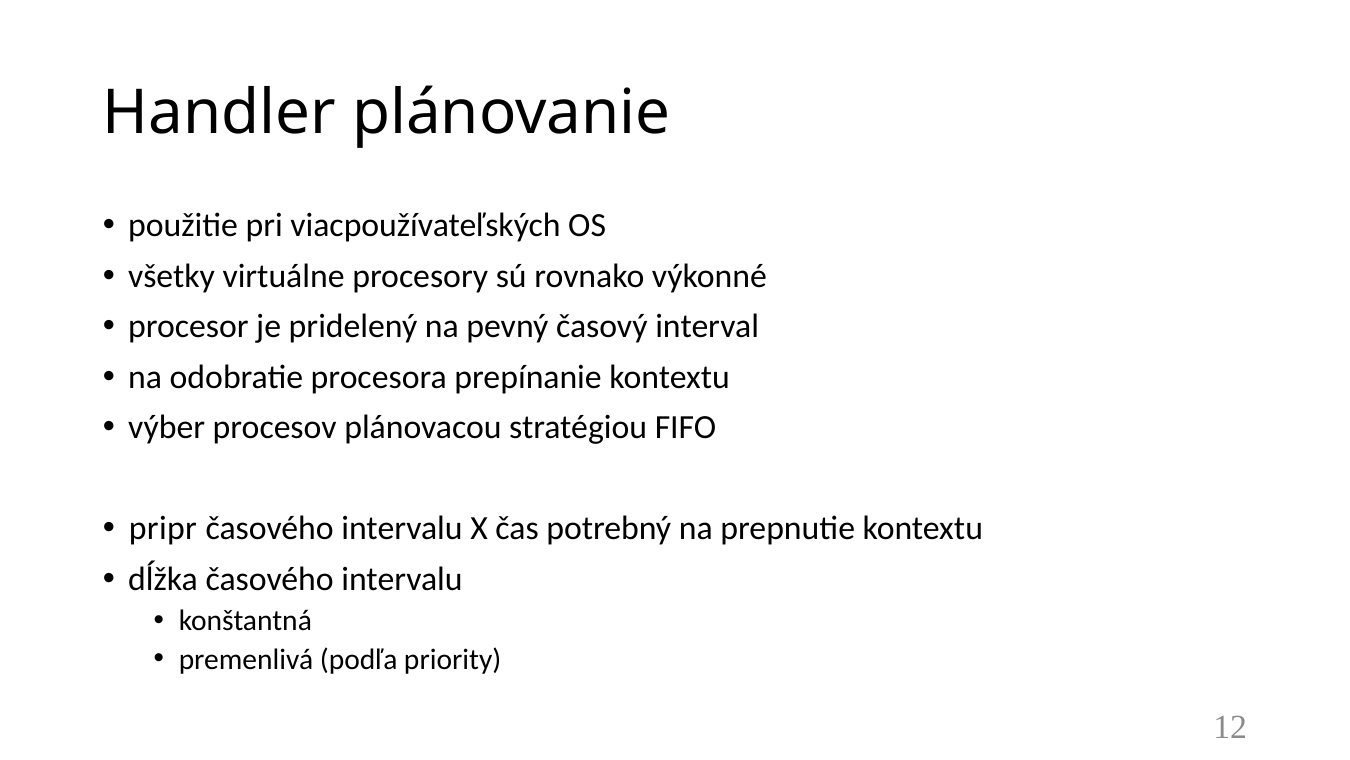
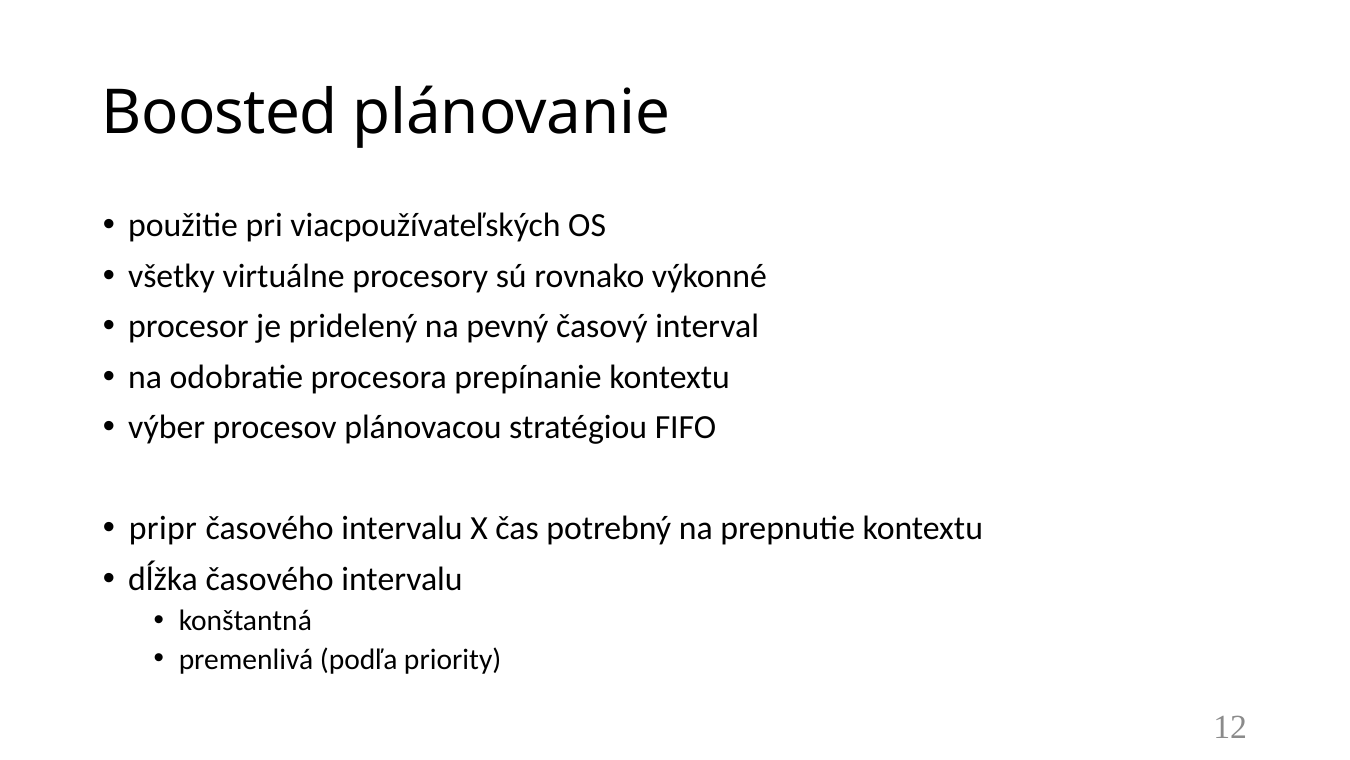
Handler: Handler -> Boosted (220, 113)
